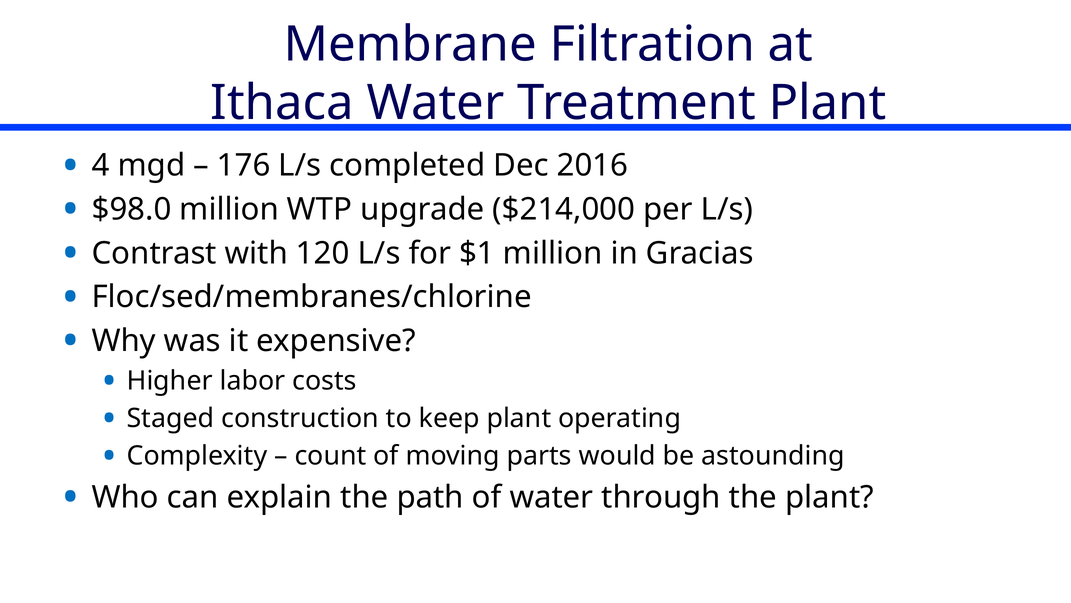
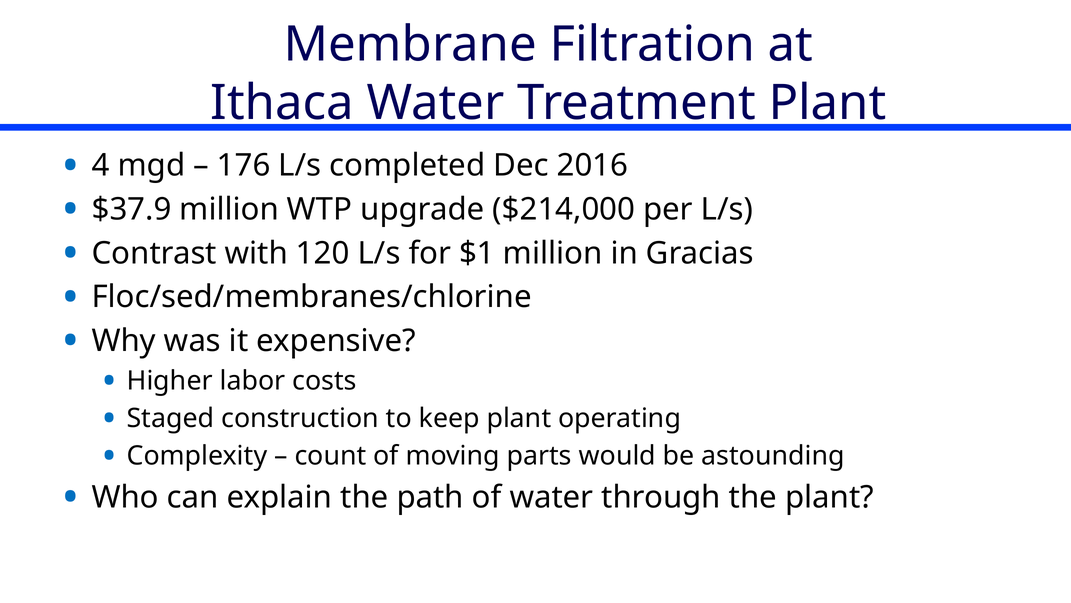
$98.0: $98.0 -> $37.9 (132, 209)
